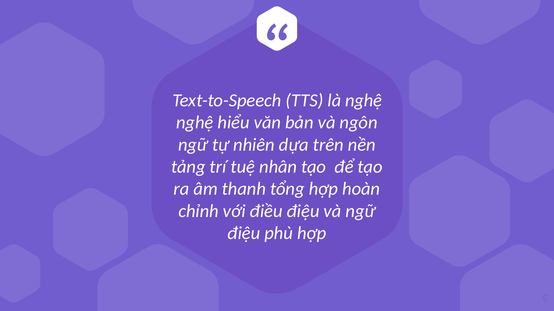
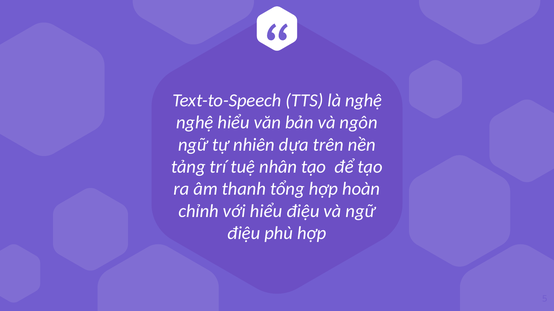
với điều: điều -> hiểu (266, 211)
